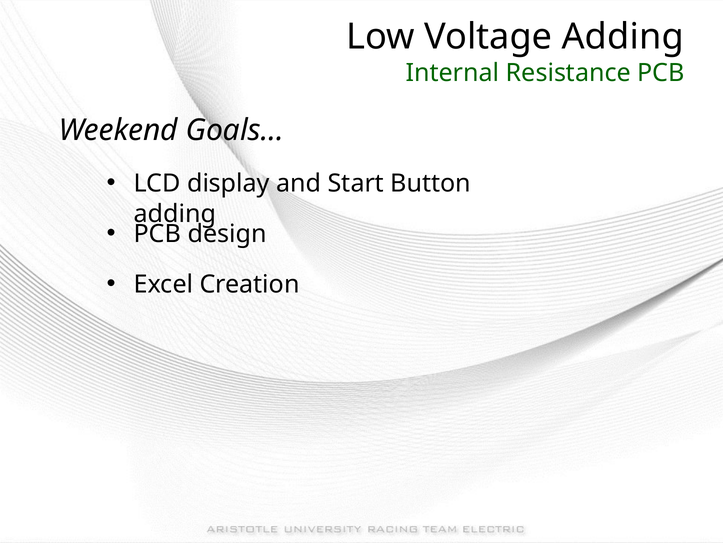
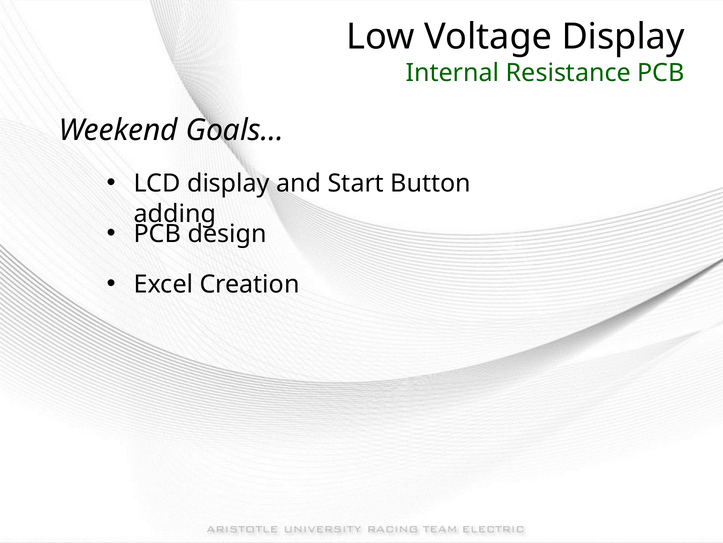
Voltage Adding: Adding -> Display (623, 37)
